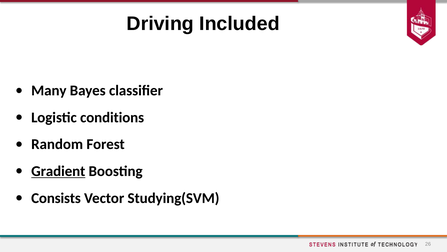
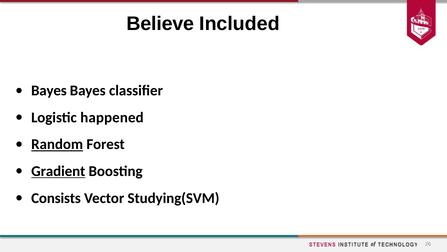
Driving: Driving -> Believe (160, 23)
Many: Many -> Bayes (49, 90)
conditions: conditions -> happened (112, 117)
Random underline: none -> present (57, 144)
